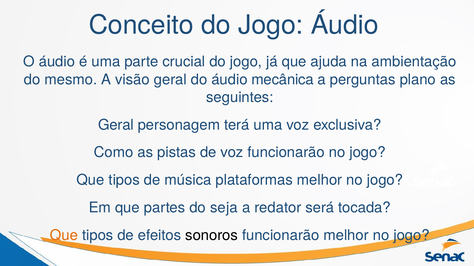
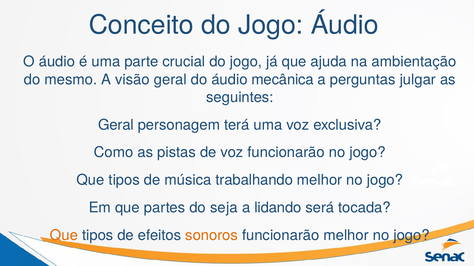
plano: plano -> julgar (418, 80)
plataformas: plataformas -> trabalhando (254, 180)
redator: redator -> lidando (278, 208)
sonoros colour: black -> orange (212, 236)
